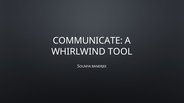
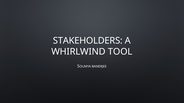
COMMUNICATE: COMMUNICATE -> STAKEHOLDERS (88, 41)
